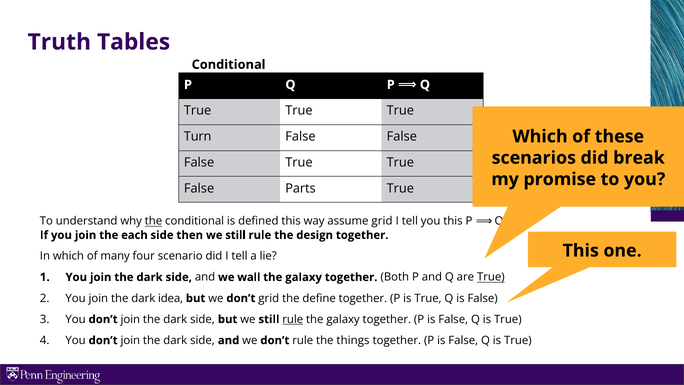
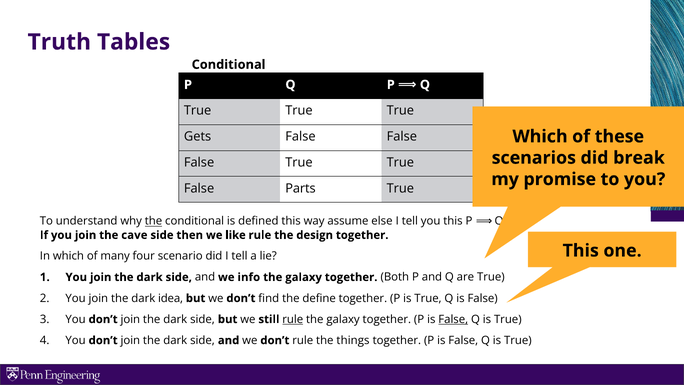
Turn: Turn -> Gets (198, 136)
assume grid: grid -> else (382, 221)
each: each -> cave (134, 235)
then we still: still -> like (236, 235)
wall: wall -> info (249, 277)
True underline: present -> none (491, 277)
don’t grid: grid -> find (269, 298)
False underline: none -> present (453, 319)
